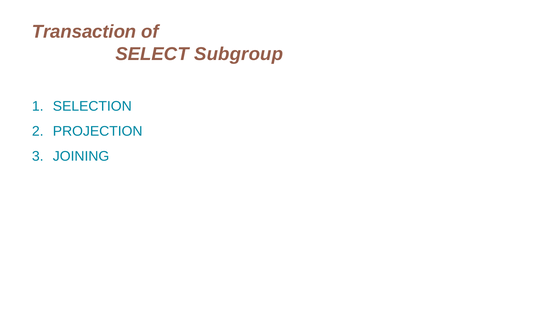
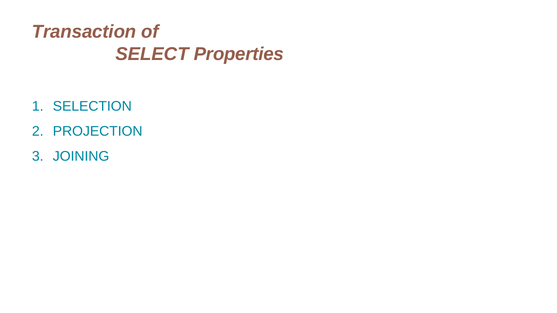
Subgroup: Subgroup -> Properties (239, 54)
